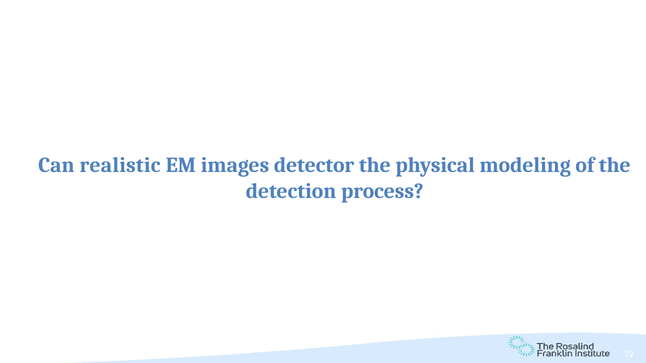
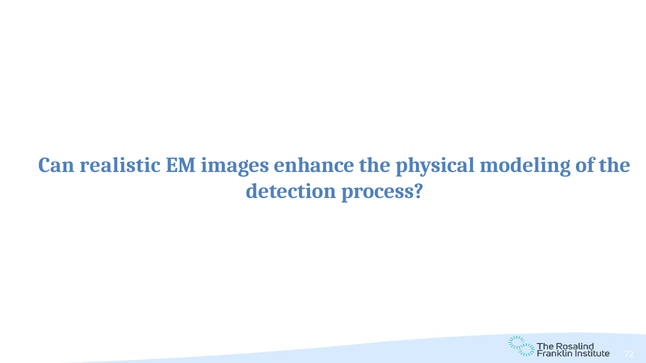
detector: detector -> enhance (314, 166)
